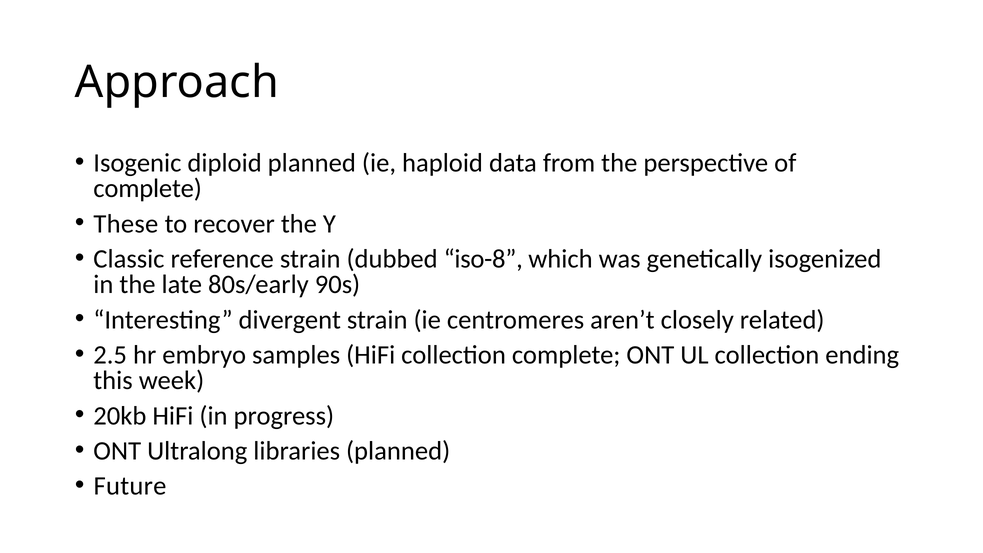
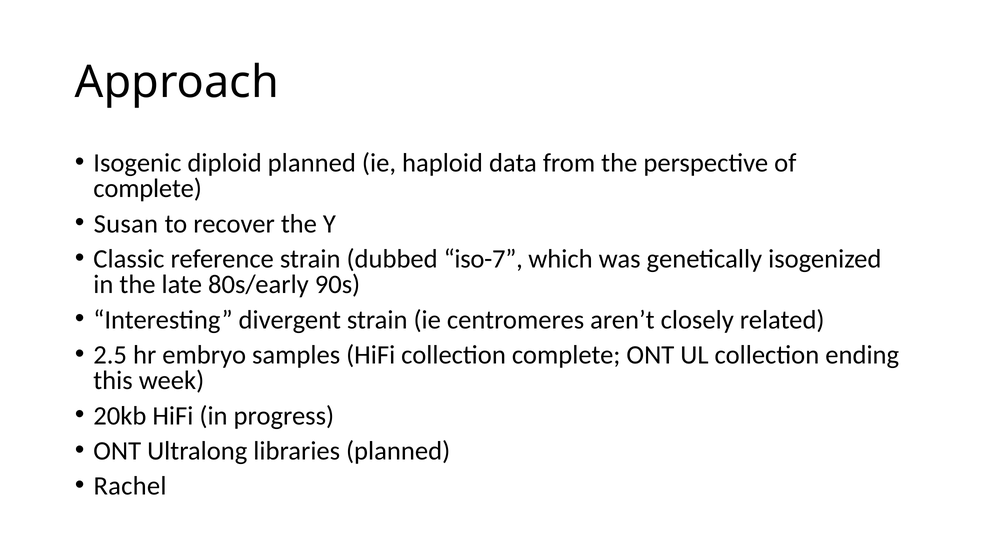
These: These -> Susan (126, 224)
iso-8: iso-8 -> iso-7 (483, 259)
Future: Future -> Rachel (130, 486)
